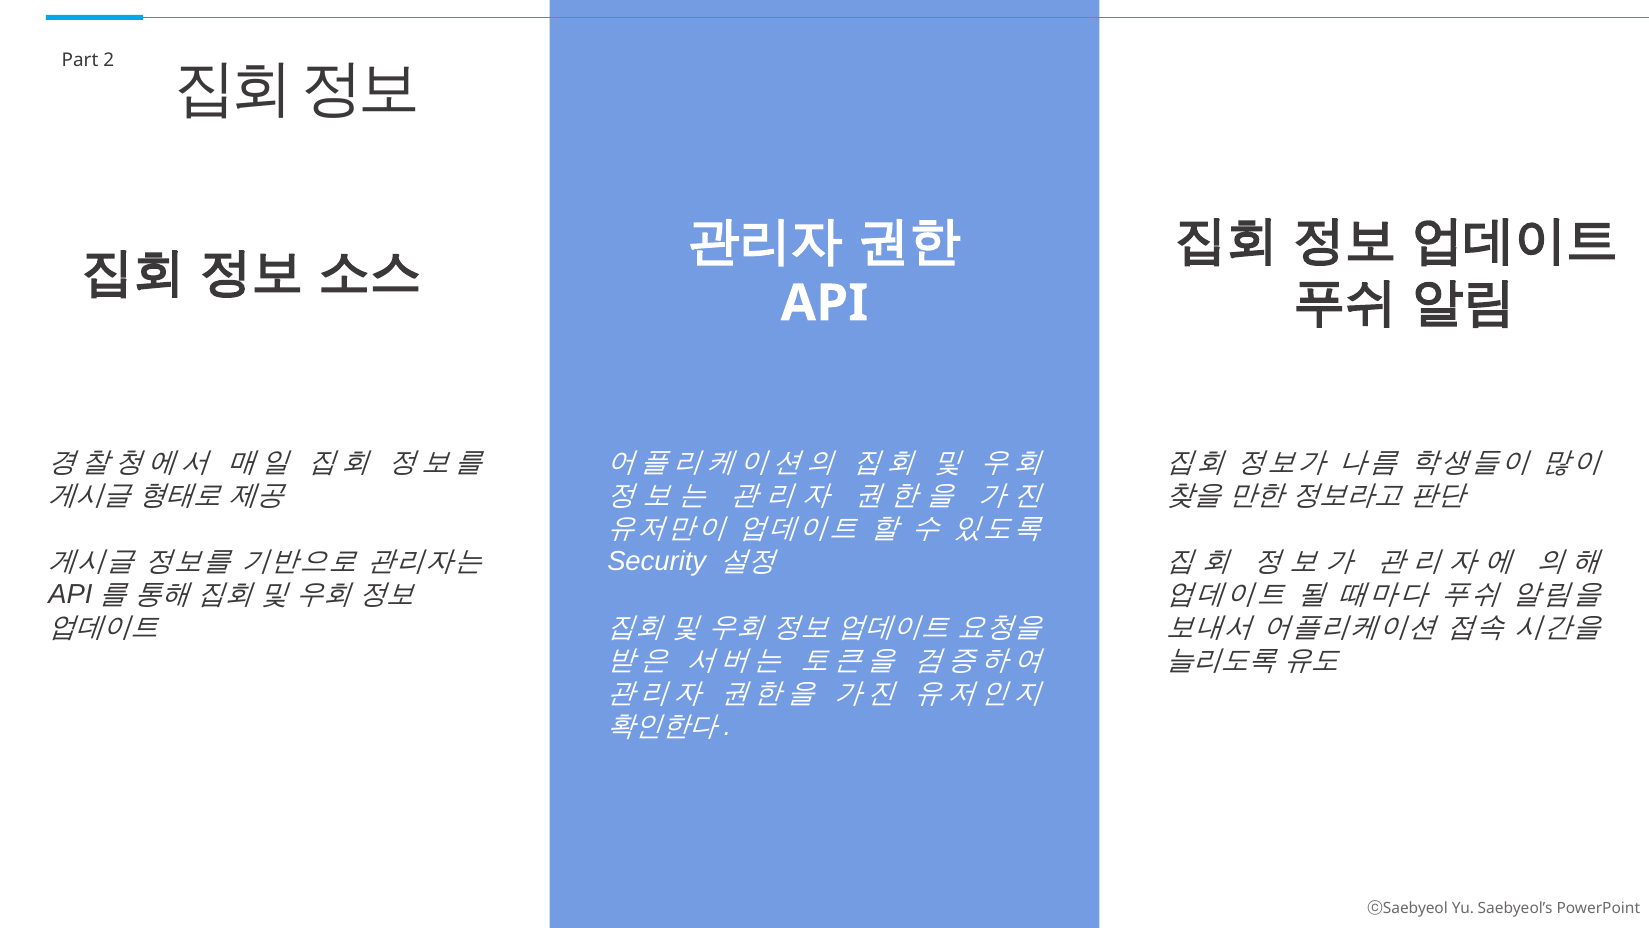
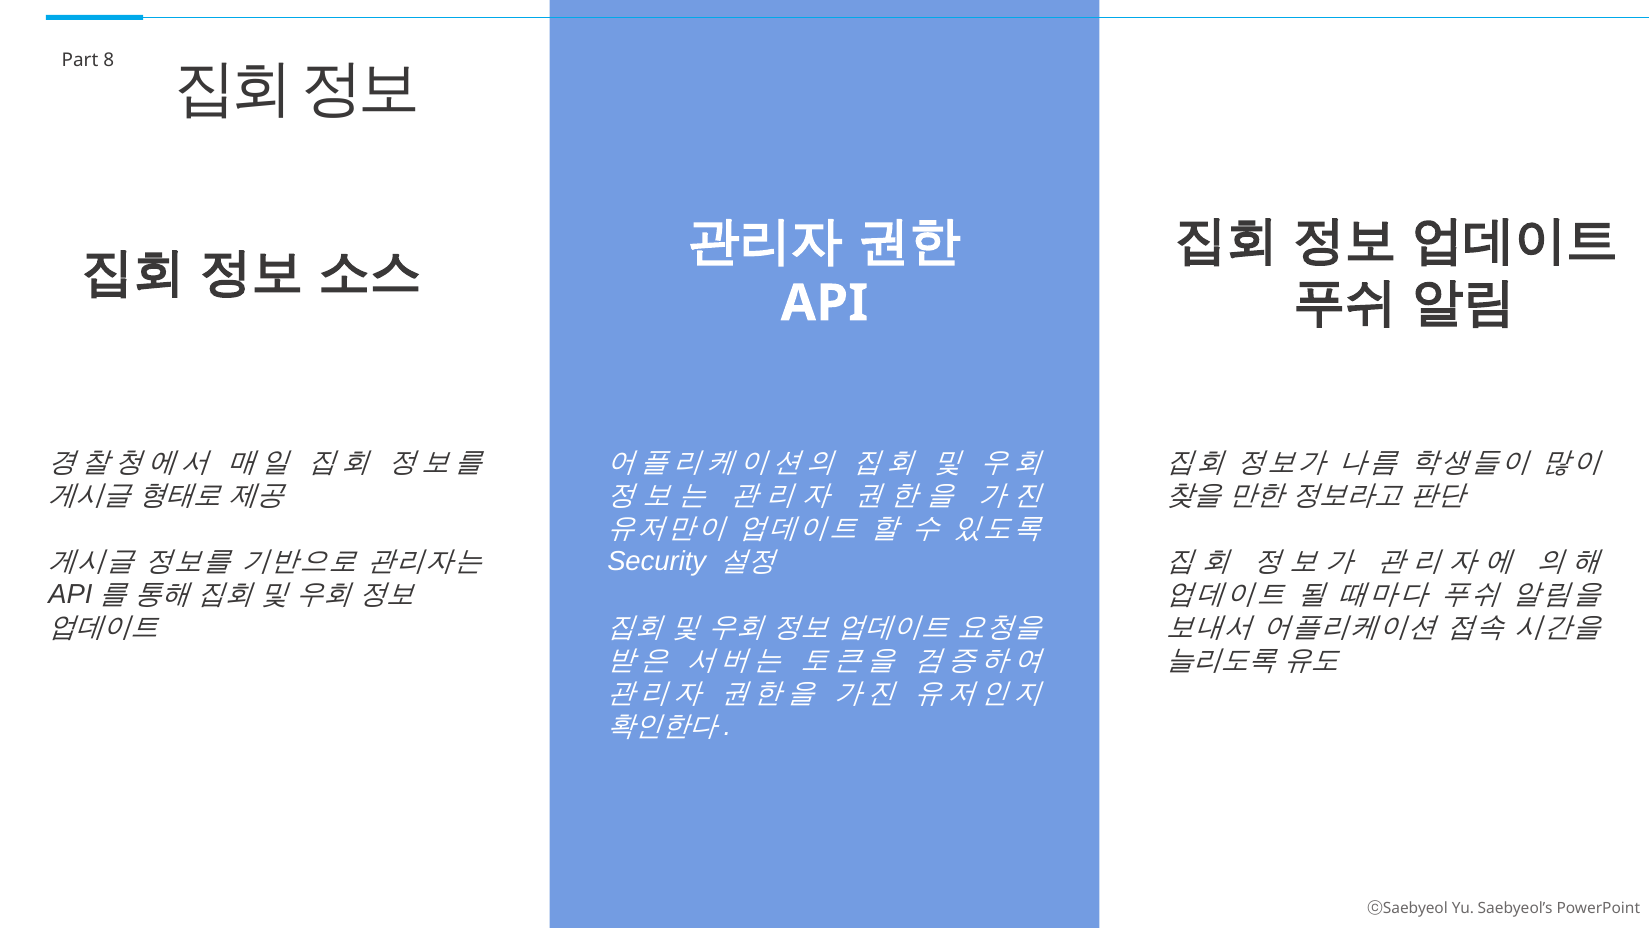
2: 2 -> 8 (109, 60)
